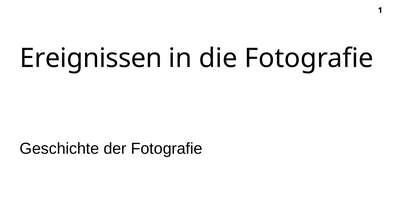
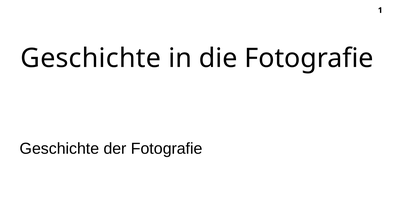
Ereignissen: Ereignissen -> Geschichte (91, 58)
